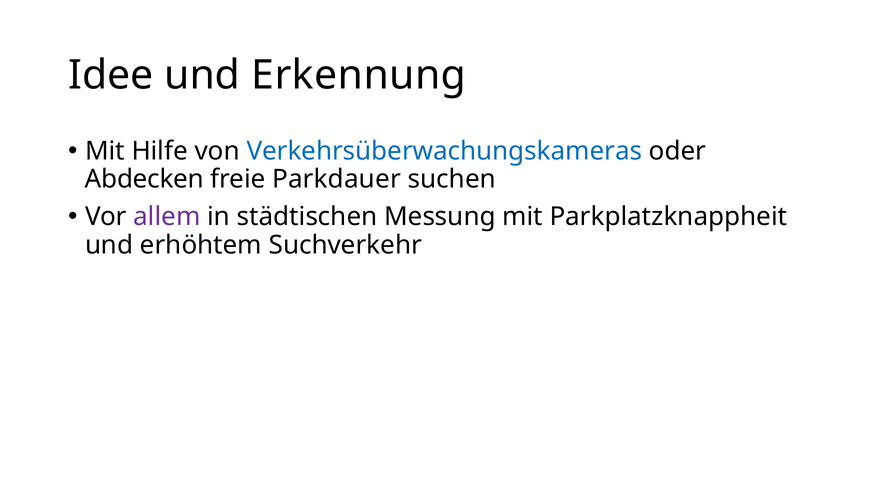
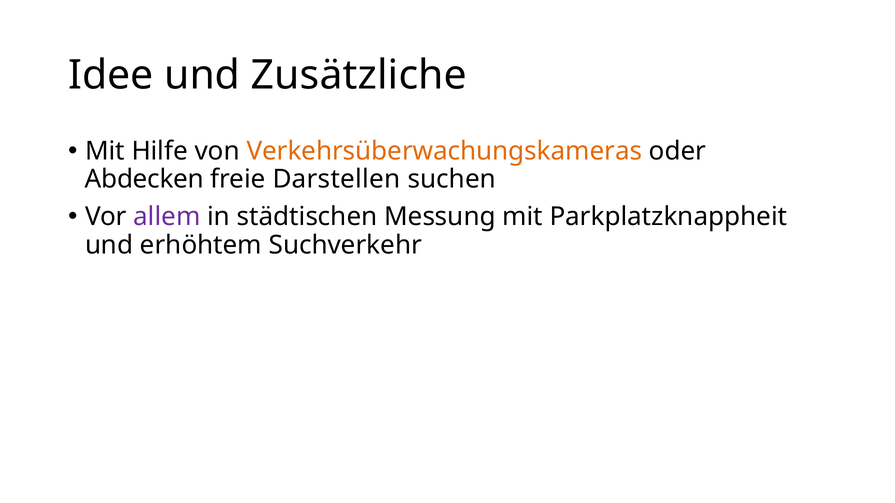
Erkennung: Erkennung -> Zusätzliche (359, 75)
Verkehrsüberwachungskameras colour: blue -> orange (444, 151)
Parkdauer: Parkdauer -> Darstellen (337, 180)
